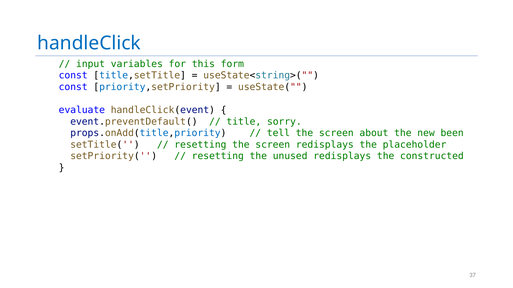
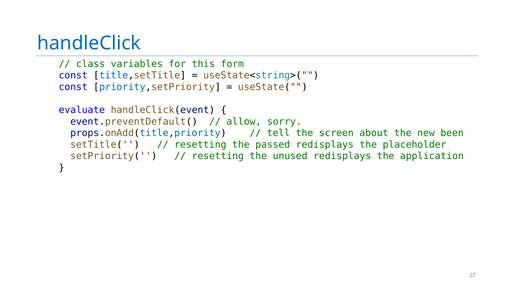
input: input -> class (91, 64)
title: title -> allow (244, 122)
resetting the screen: screen -> passed (273, 145)
constructed: constructed -> application (432, 156)
